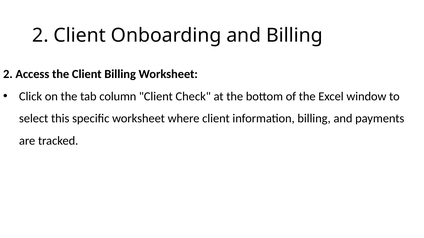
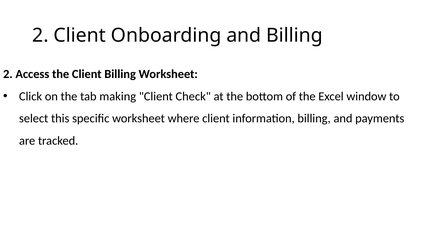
column: column -> making (118, 97)
